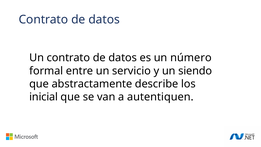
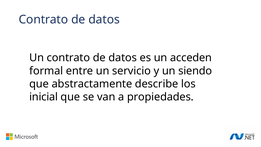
número: número -> acceden (191, 58)
autentiquen: autentiquen -> propiedades (160, 97)
